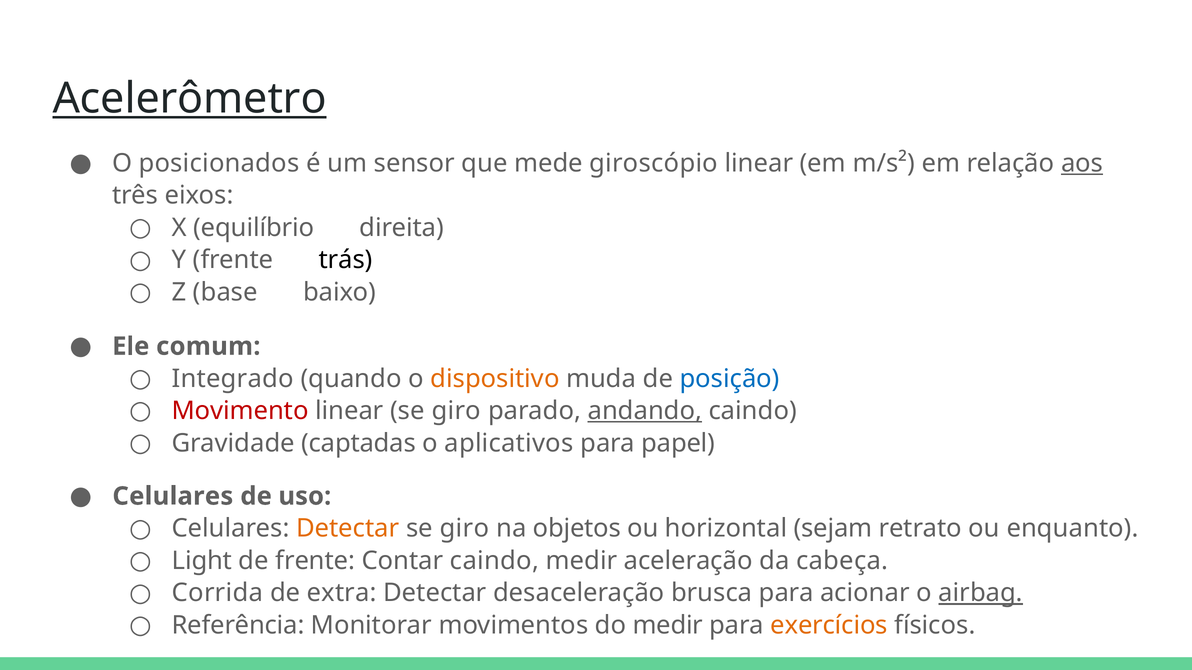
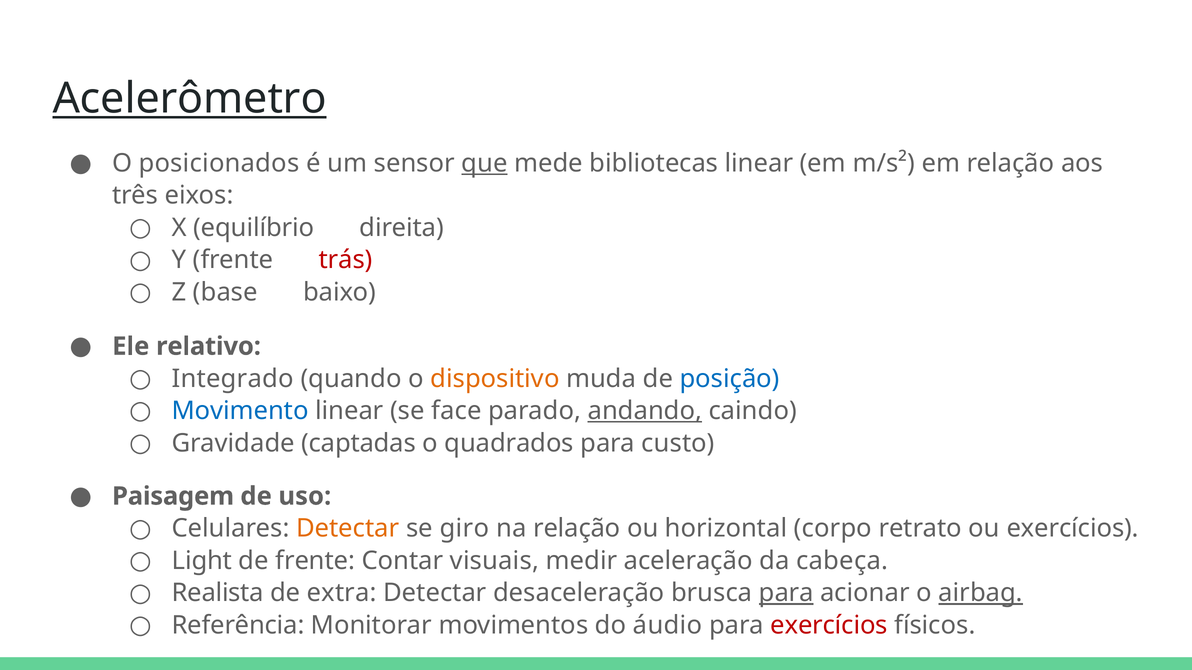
que underline: none -> present (484, 163)
giroscópio: giroscópio -> bibliotecas (654, 163)
aos underline: present -> none (1082, 163)
trás colour: black -> red (346, 260)
comum: comum -> relativo (208, 347)
Movimento colour: red -> blue (240, 411)
linear se giro: giro -> face (456, 411)
aplicativos: aplicativos -> quadrados (509, 443)
papel: papel -> custo (678, 443)
Celulares: Celulares -> Paisagem (173, 497)
na objetos: objetos -> relação (577, 529)
sejam: sejam -> corpo (833, 529)
ou enquanto: enquanto -> exercícios (1073, 529)
Contar caindo: caindo -> visuais (495, 561)
Corrida: Corrida -> Realista (218, 593)
para underline: none -> present (786, 593)
do medir: medir -> áudio (668, 626)
exercícios colour: orange -> red (829, 626)
